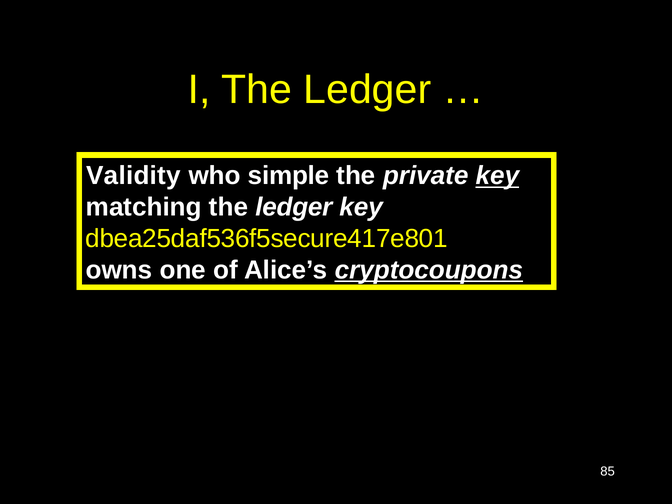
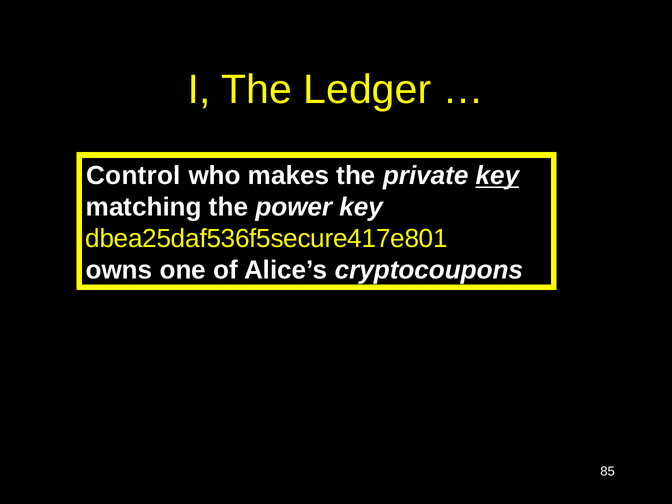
Validity: Validity -> Control (133, 176)
simple: simple -> makes (289, 176)
matching the ledger: ledger -> power (294, 207)
cryptocoupons underline: present -> none (429, 270)
